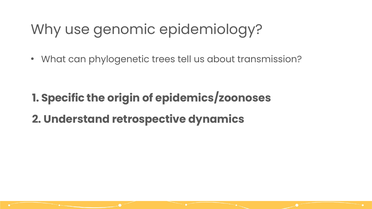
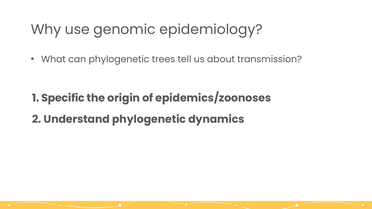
Understand retrospective: retrospective -> phylogenetic (149, 119)
